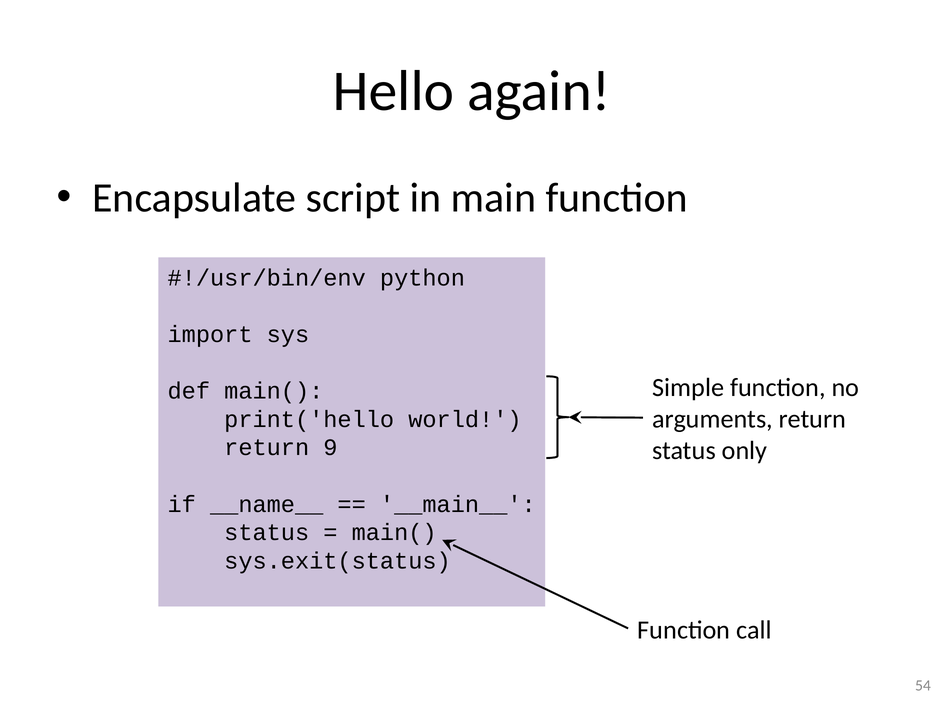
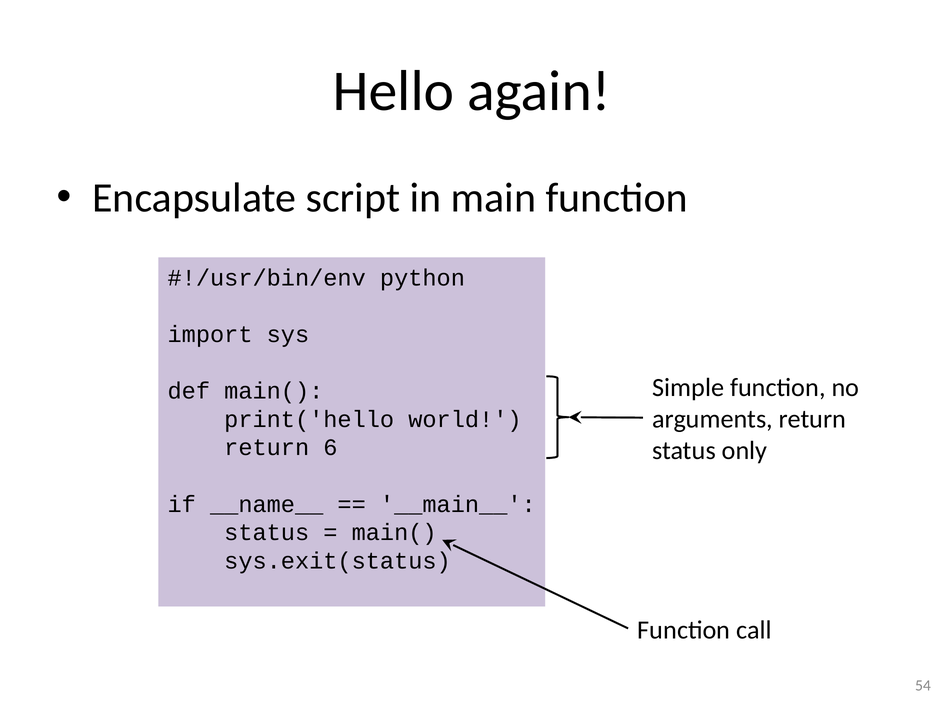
9: 9 -> 6 (330, 448)
